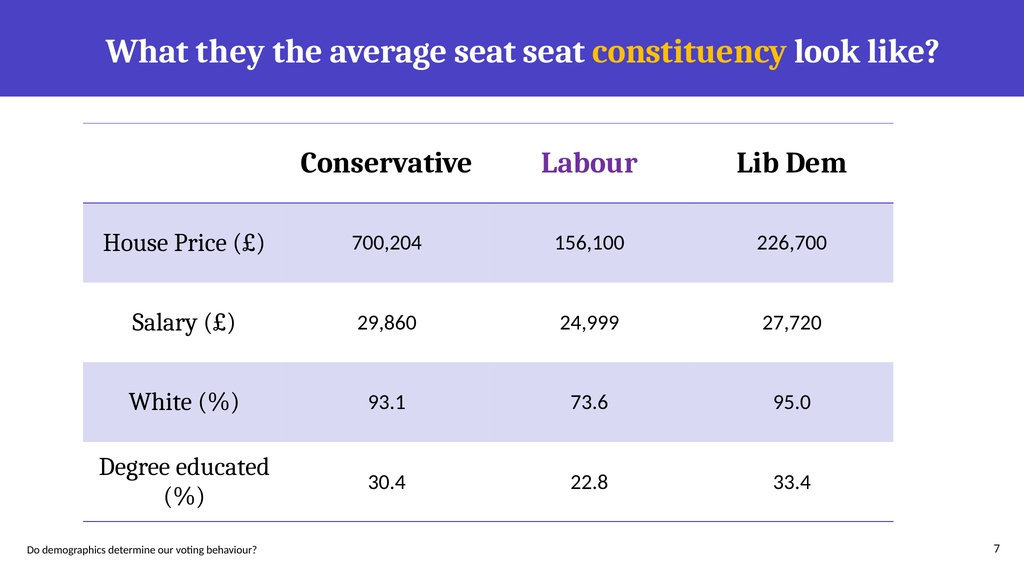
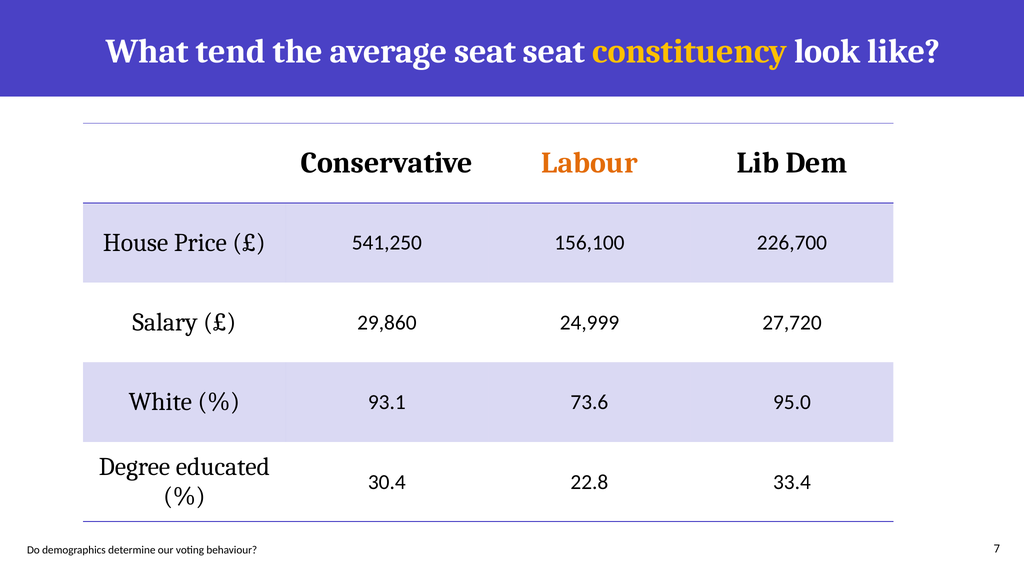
they: they -> tend (231, 52)
Labour colour: purple -> orange (589, 163)
700,204: 700,204 -> 541,250 (387, 243)
